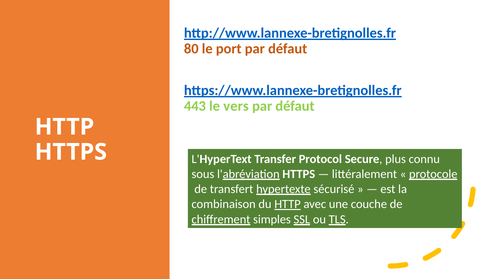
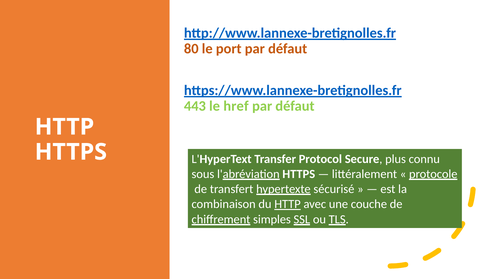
vers: vers -> href (236, 106)
